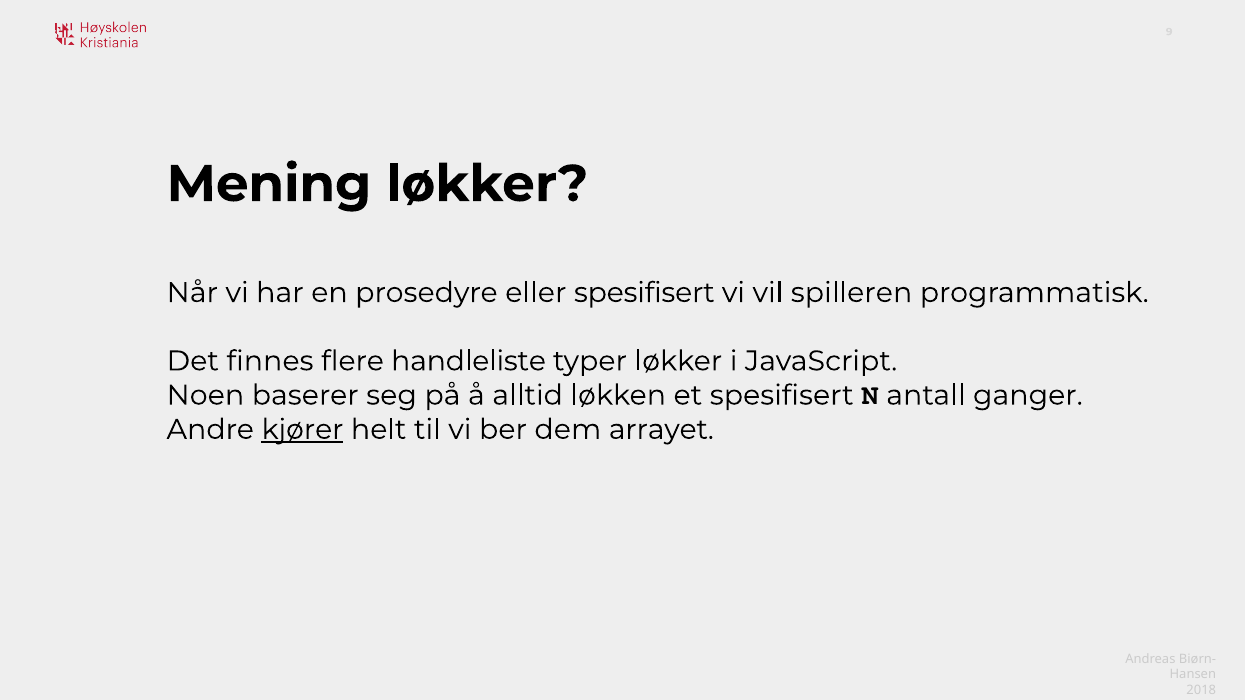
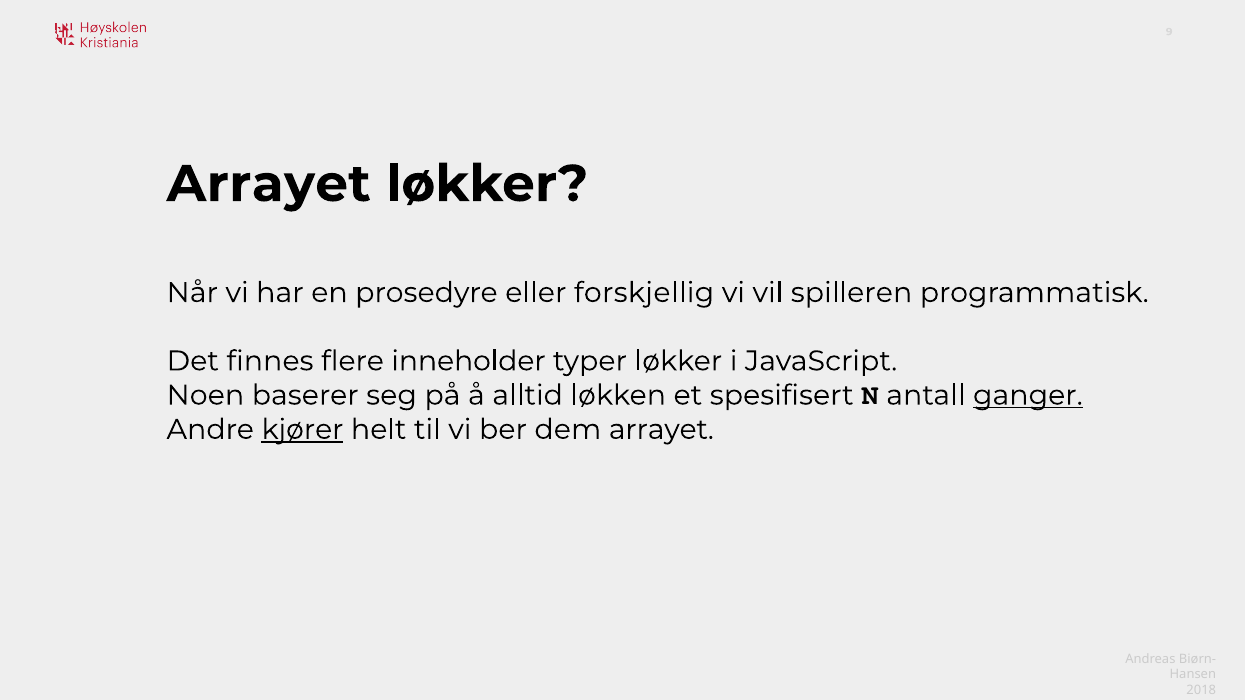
Mening: Mening -> Arrayet (269, 184)
eller spesifisert: spesifisert -> forskjellig (644, 293)
handleliste: handleliste -> inneholder (469, 361)
ganger underline: none -> present (1028, 396)
